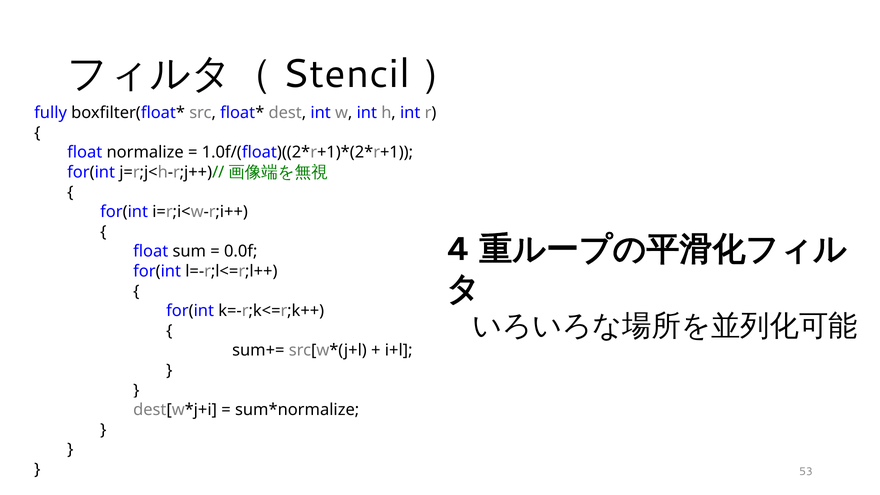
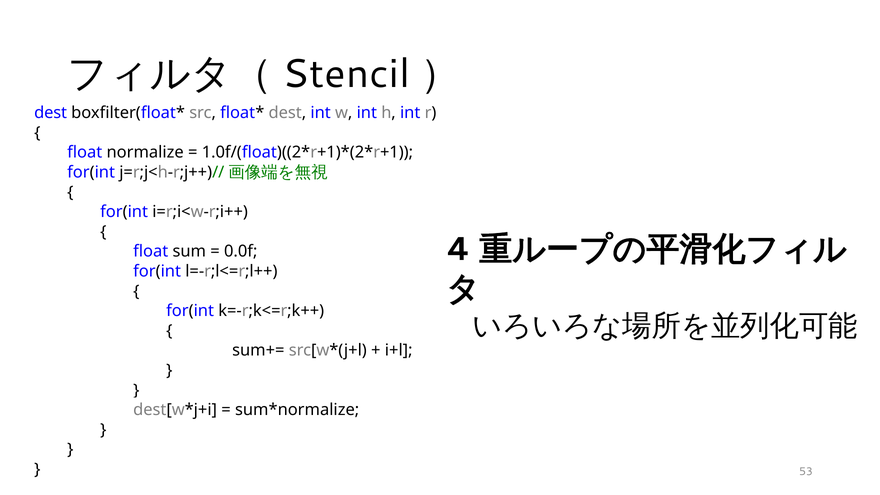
fully: fully -> dest (51, 113)
